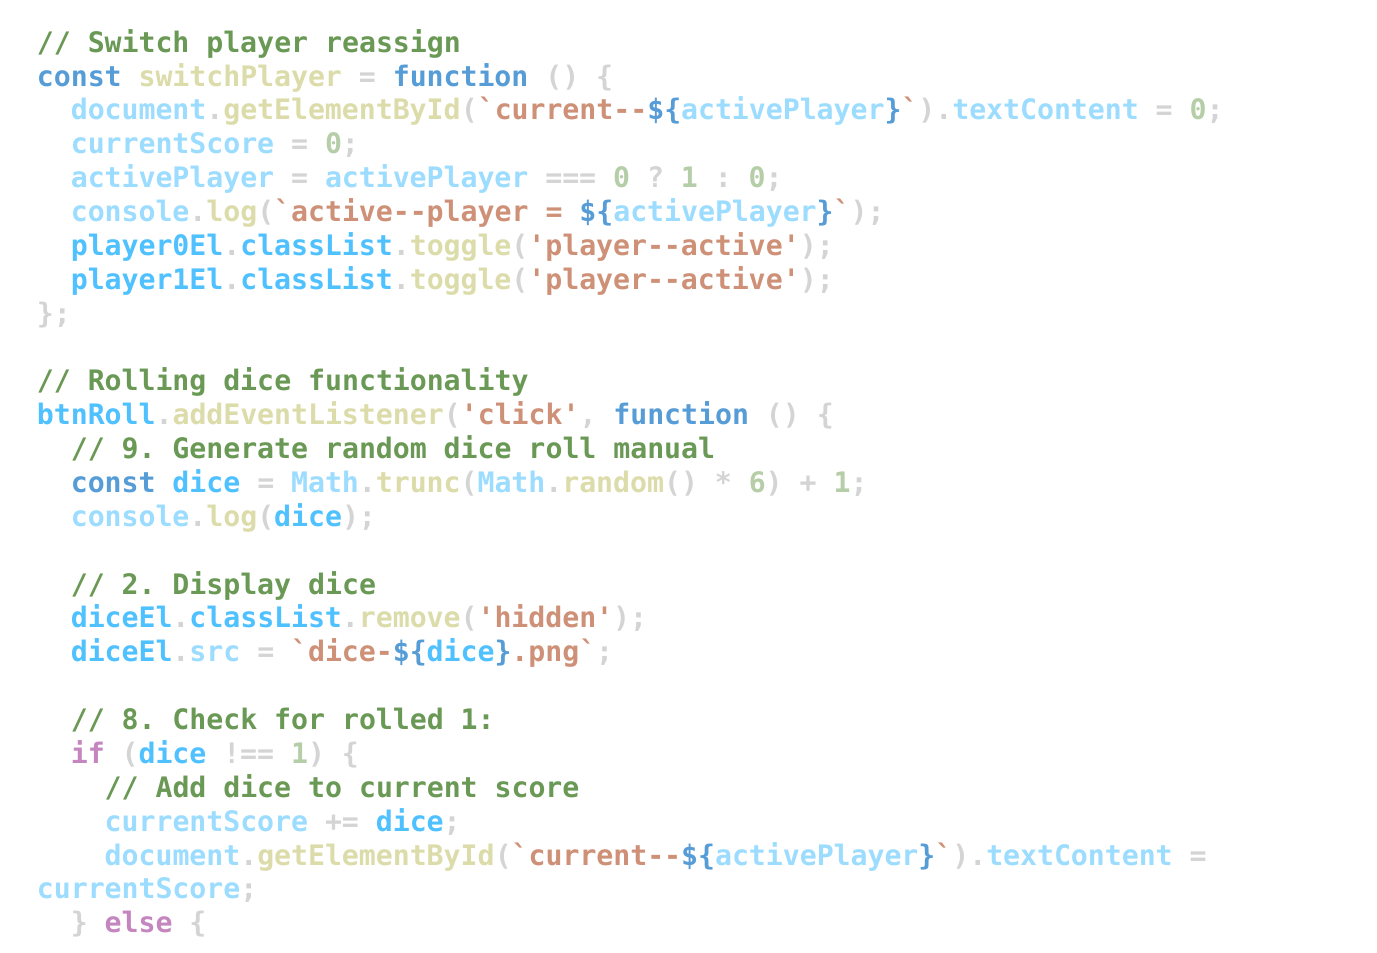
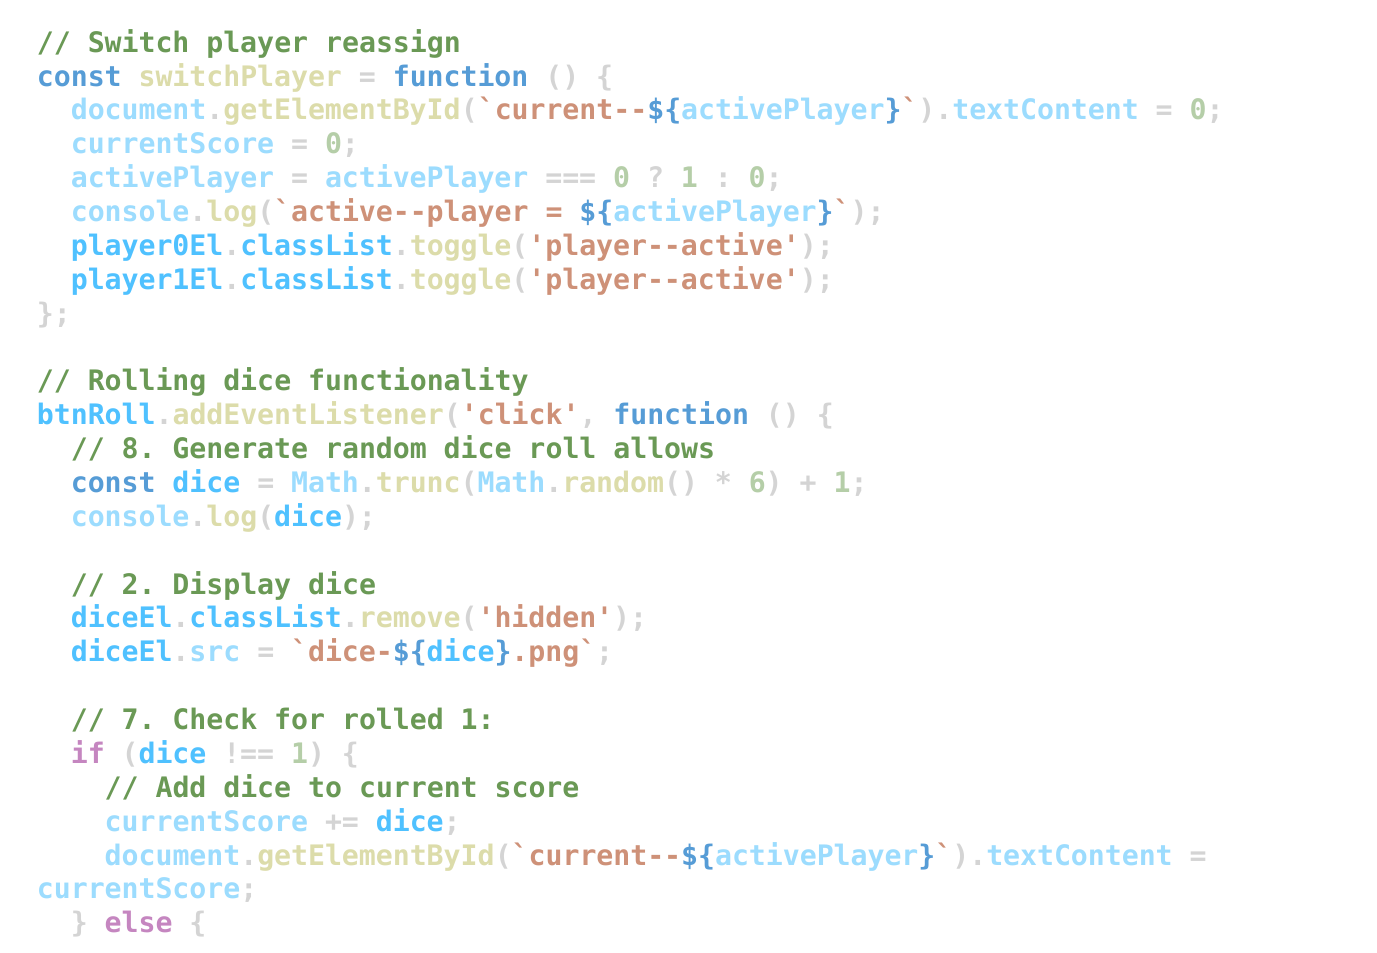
9: 9 -> 8 (139, 449)
manual: manual -> allows (664, 449)
8: 8 -> 7 (139, 720)
